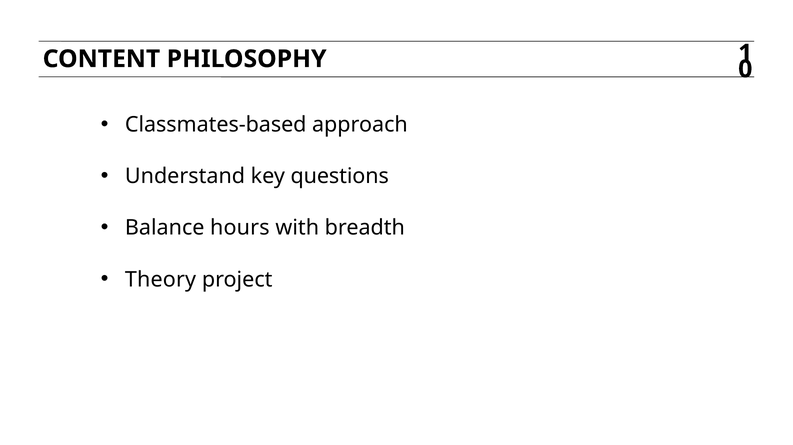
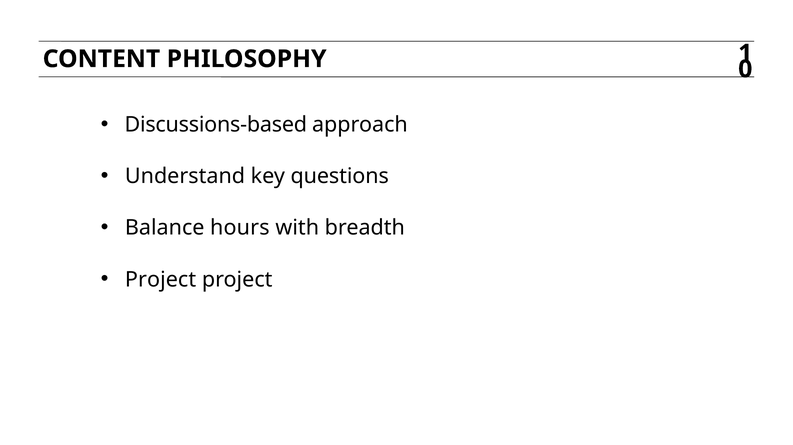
Classmates-based: Classmates-based -> Discussions-based (216, 125)
Theory: Theory -> Project (161, 280)
